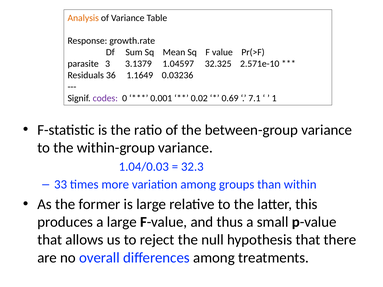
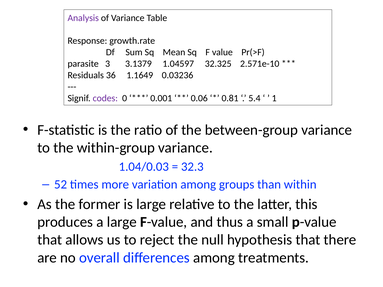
Analysis colour: orange -> purple (83, 18)
0.02: 0.02 -> 0.06 (199, 98)
0.69: 0.69 -> 0.81 (230, 98)
7.1: 7.1 -> 5.4 (254, 98)
33: 33 -> 52 (61, 185)
